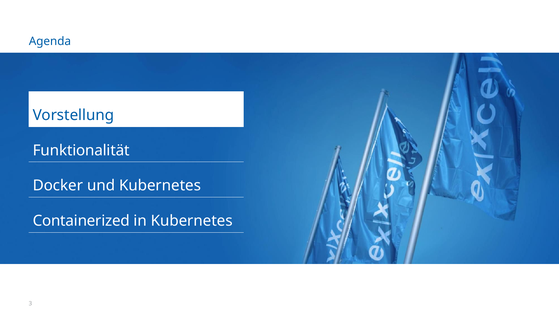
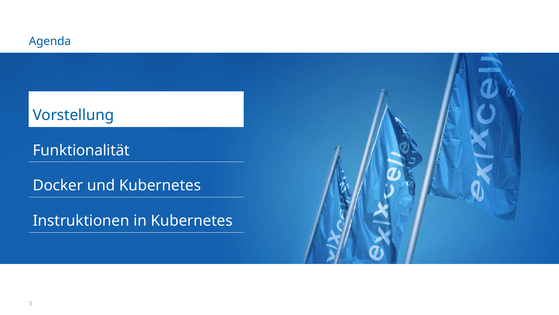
Containerized: Containerized -> Instruktionen (81, 221)
